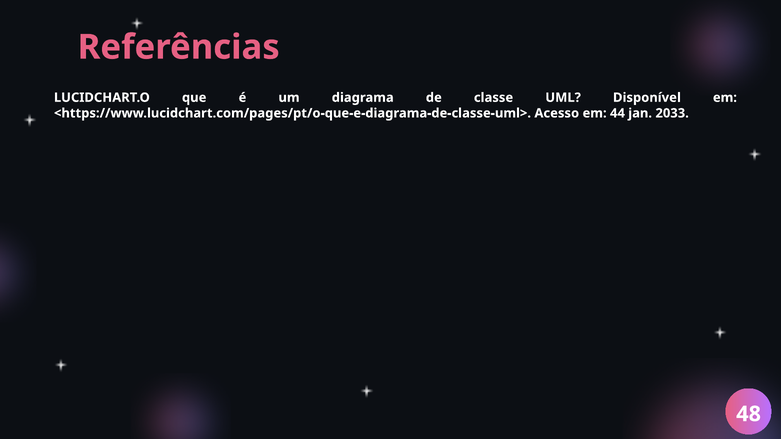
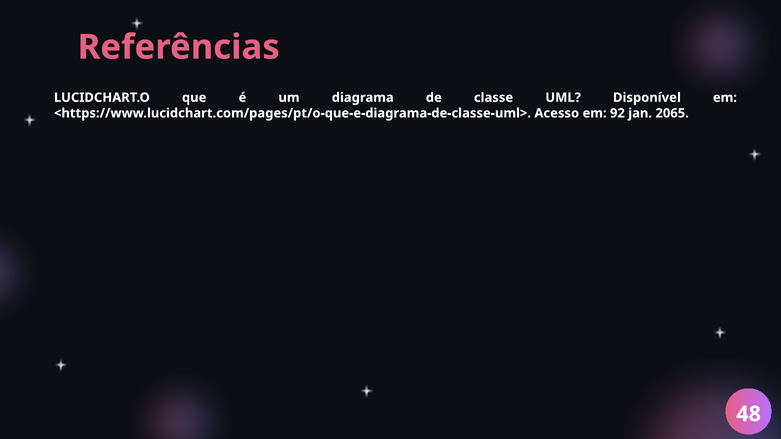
44: 44 -> 92 (617, 113)
2033: 2033 -> 2065 (672, 113)
